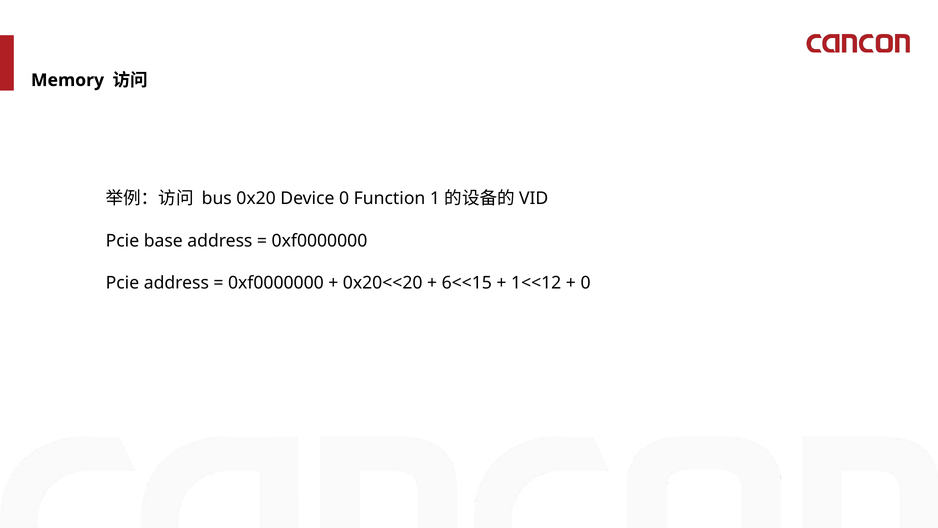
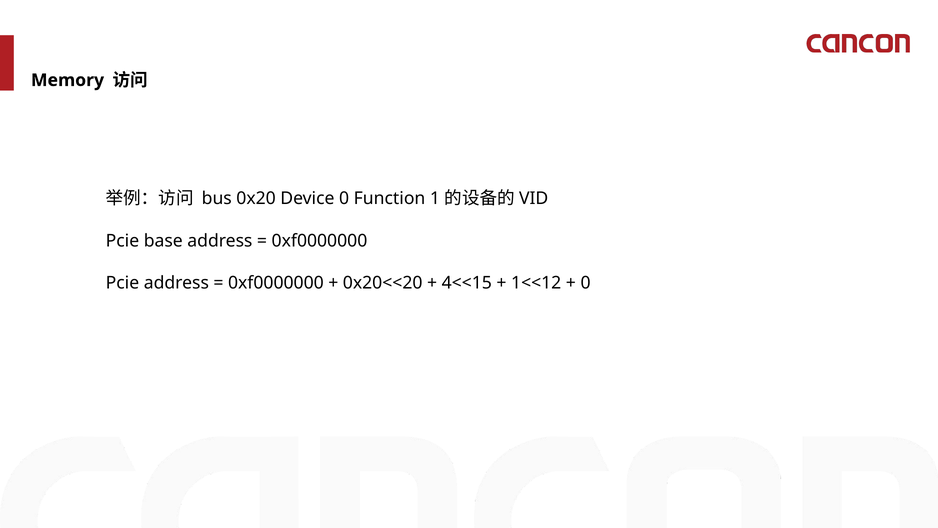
6<<15: 6<<15 -> 4<<15 (467, 283)
